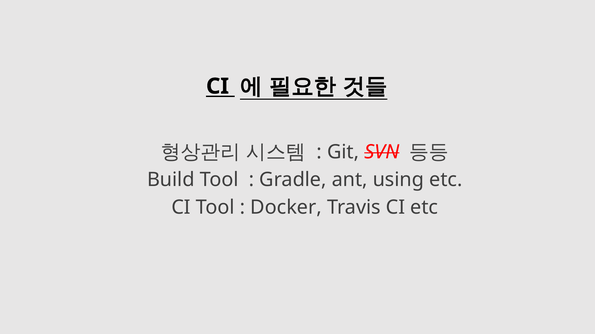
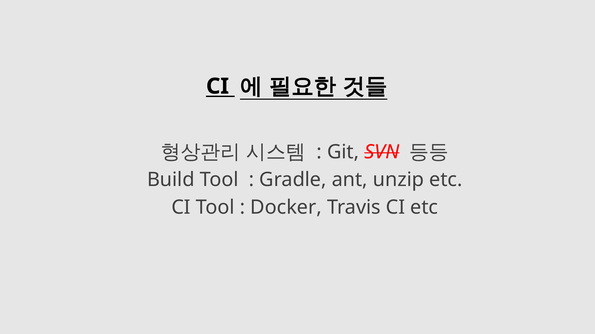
using: using -> unzip (398, 180)
